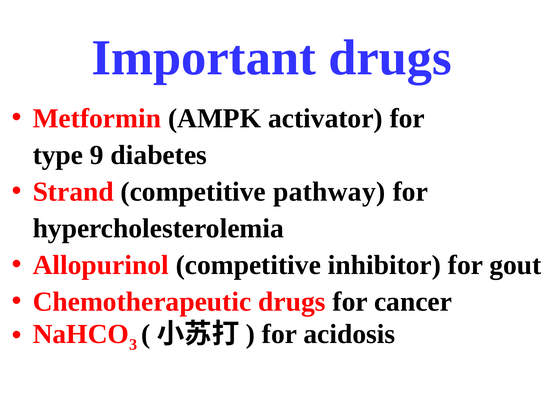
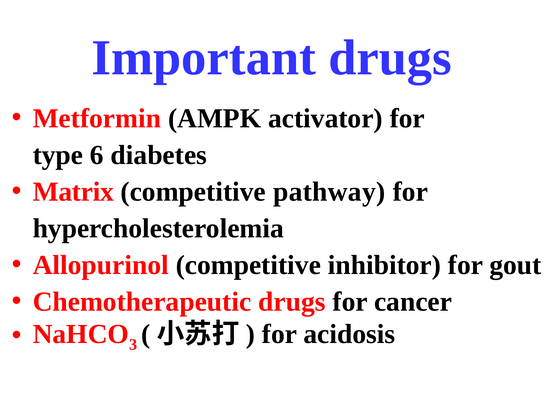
9: 9 -> 6 (97, 155)
Strand: Strand -> Matrix (73, 192)
